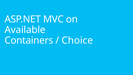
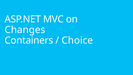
Available: Available -> Changes (25, 30)
